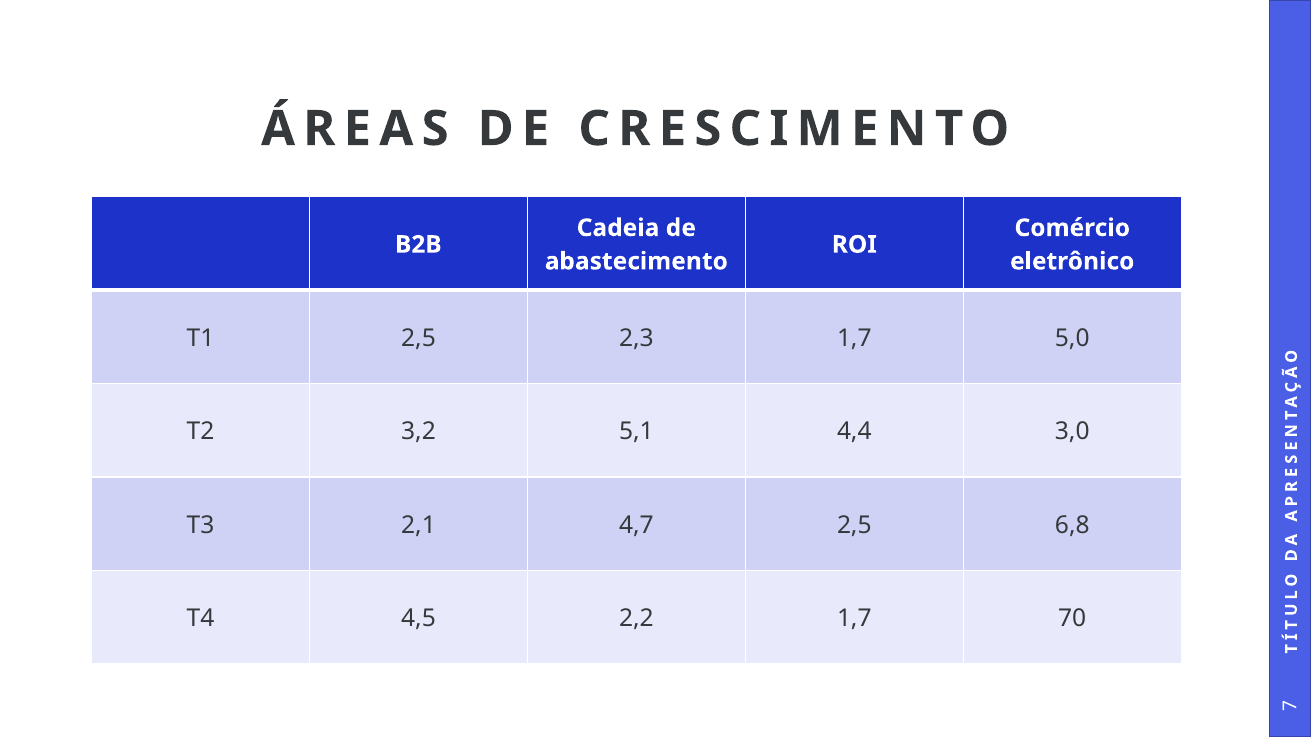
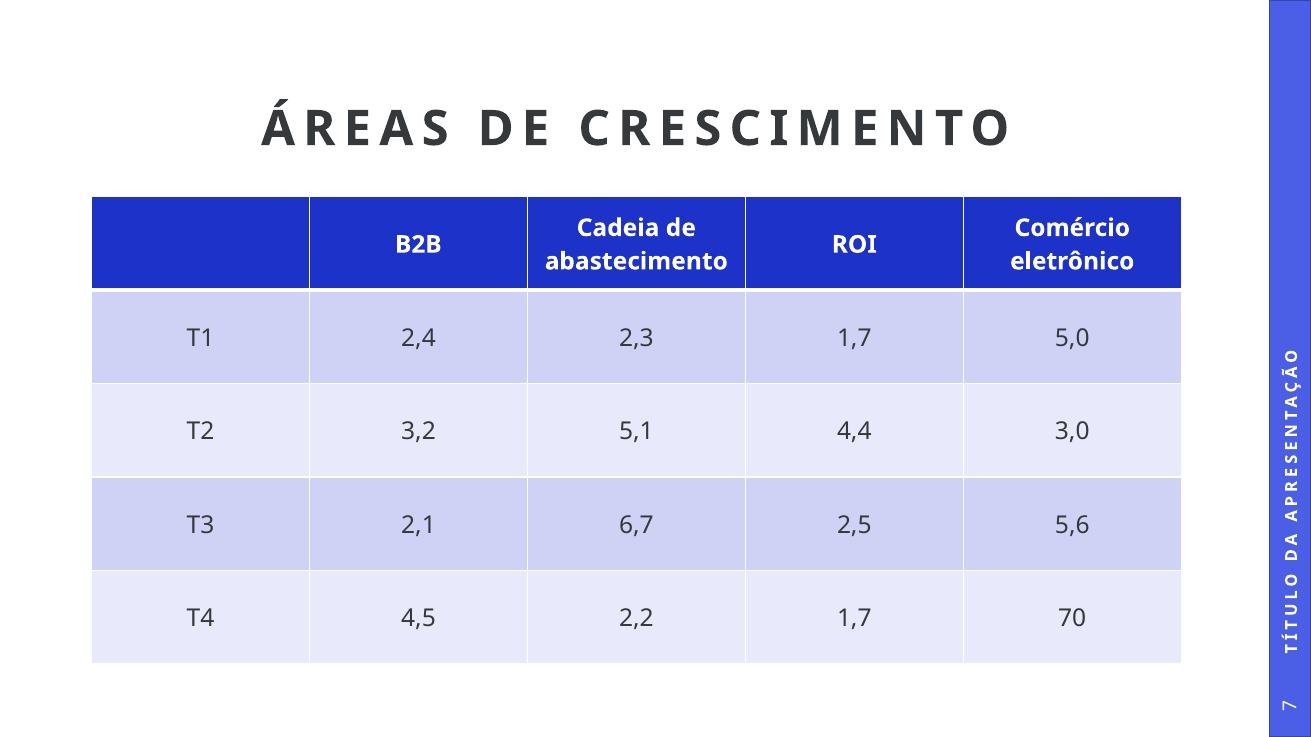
T1 2,5: 2,5 -> 2,4 (418, 338)
4,7: 4,7 -> 6,7 (636, 525)
6,8: 6,8 -> 5,6 (1072, 525)
